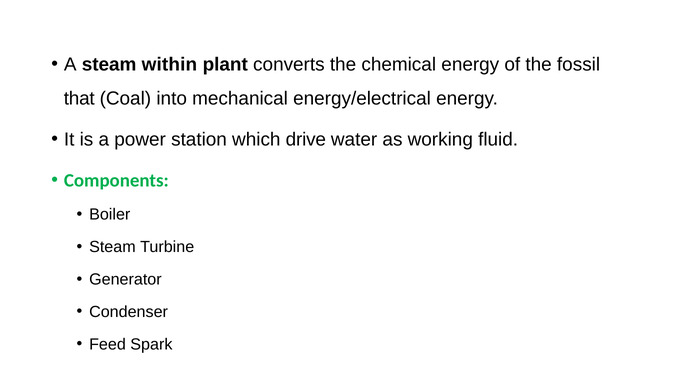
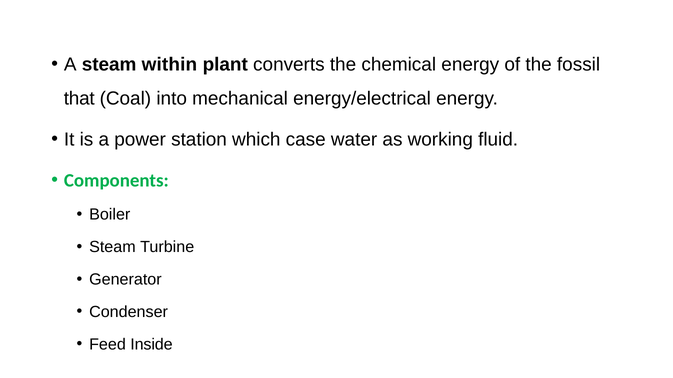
drive: drive -> case (306, 140)
Spark: Spark -> Inside (151, 345)
